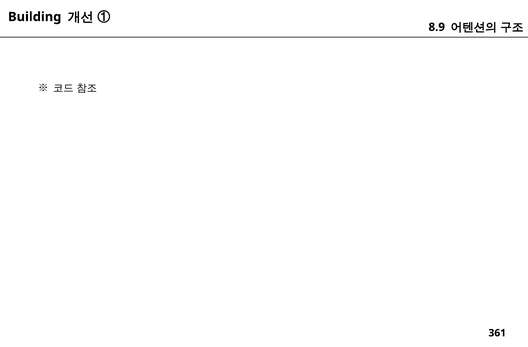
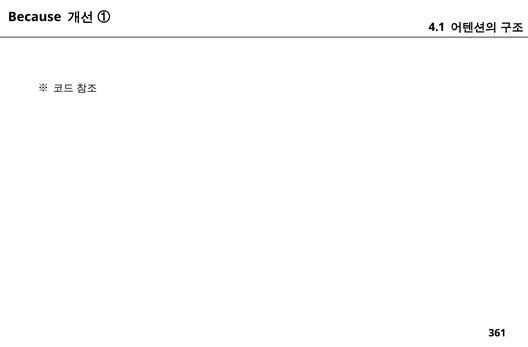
Building: Building -> Because (35, 17)
8.9: 8.9 -> 4.1 (437, 27)
